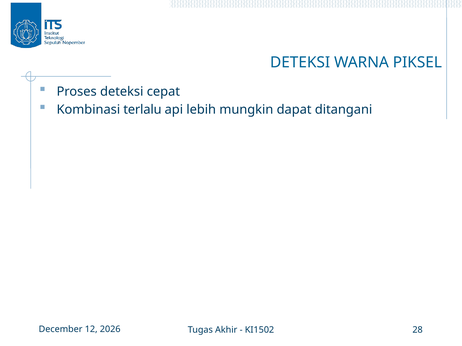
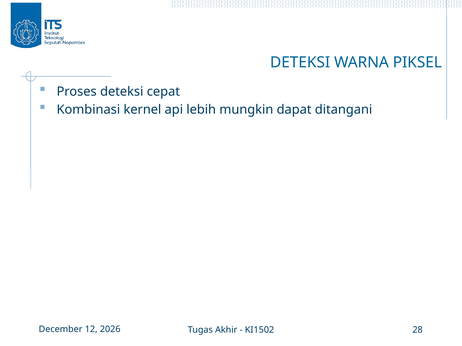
terlalu: terlalu -> kernel (142, 110)
